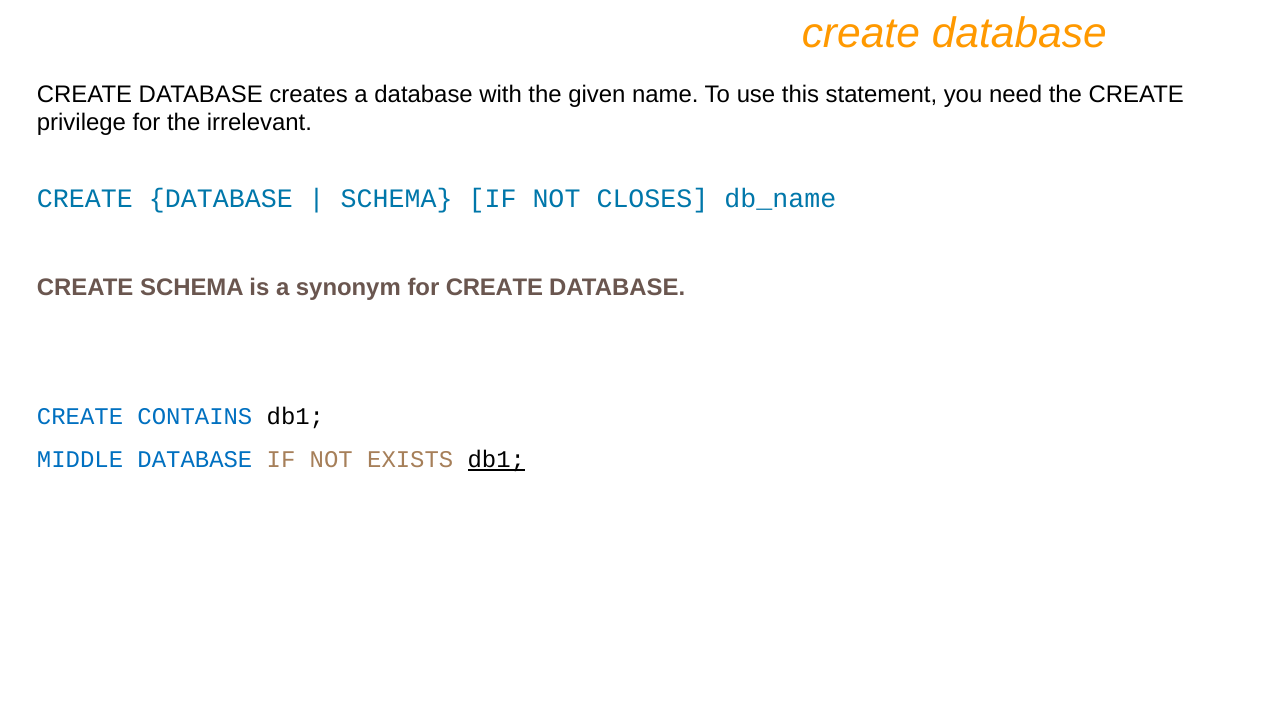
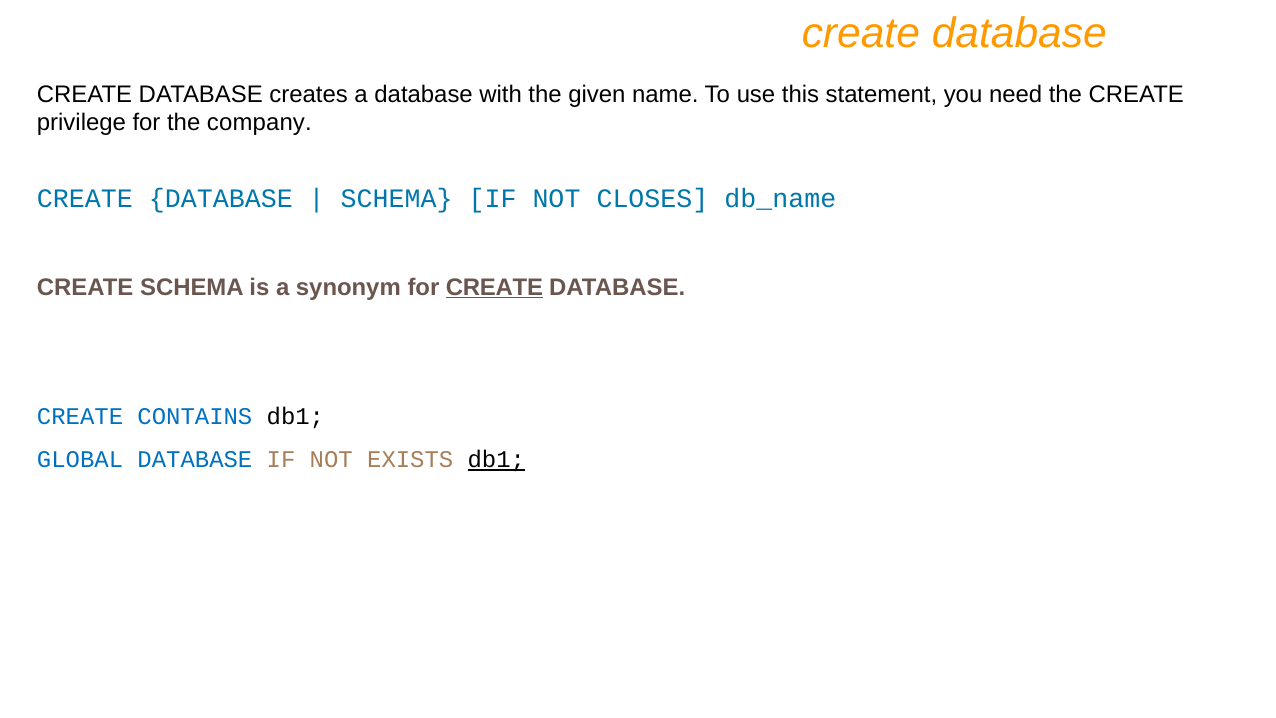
irrelevant: irrelevant -> company (259, 123)
CREATE underline: none -> present (494, 287)
MIDDLE: MIDDLE -> GLOBAL (80, 460)
